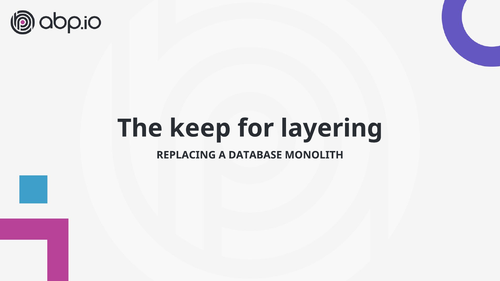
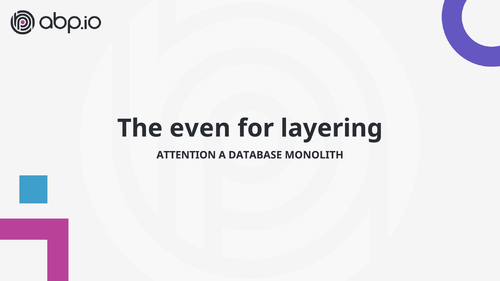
keep: keep -> even (200, 128)
REPLACING: REPLACING -> ATTENTION (186, 155)
